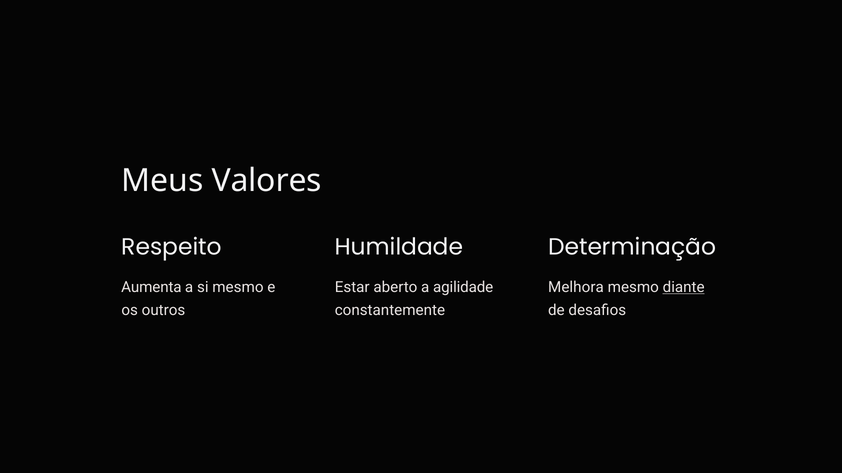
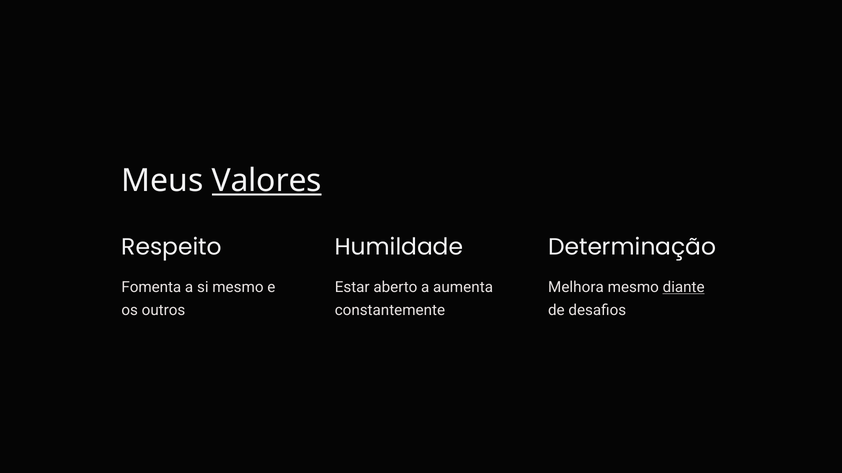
Valores underline: none -> present (267, 181)
Aumenta: Aumenta -> Fomenta (151, 288)
agilidade: agilidade -> aumenta (463, 288)
